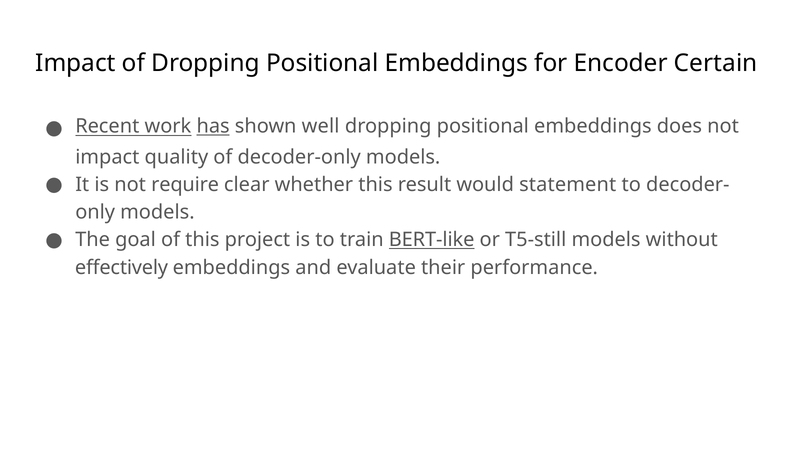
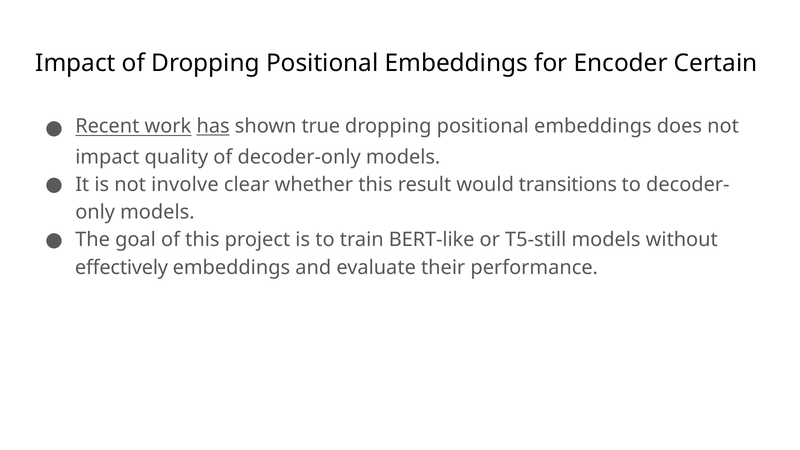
well: well -> true (321, 126)
require: require -> involve (185, 185)
statement: statement -> transitions (568, 185)
BERT-like underline: present -> none (432, 240)
